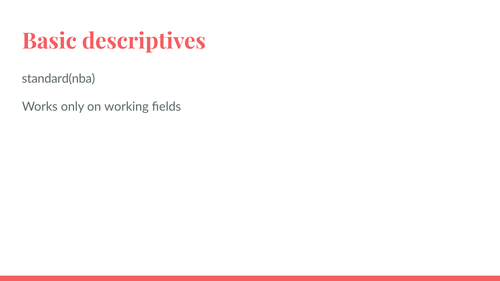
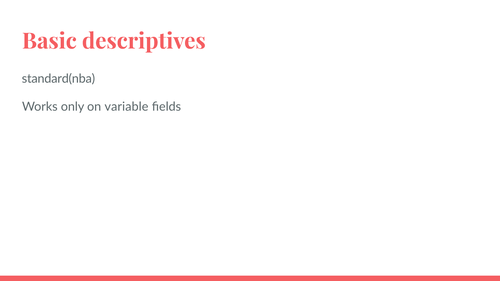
working: working -> variable (126, 107)
